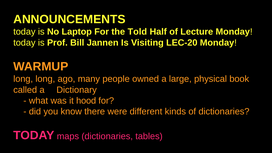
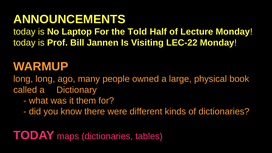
LEC-20: LEC-20 -> LEC-22 (182, 43)
hood: hood -> them (86, 101)
